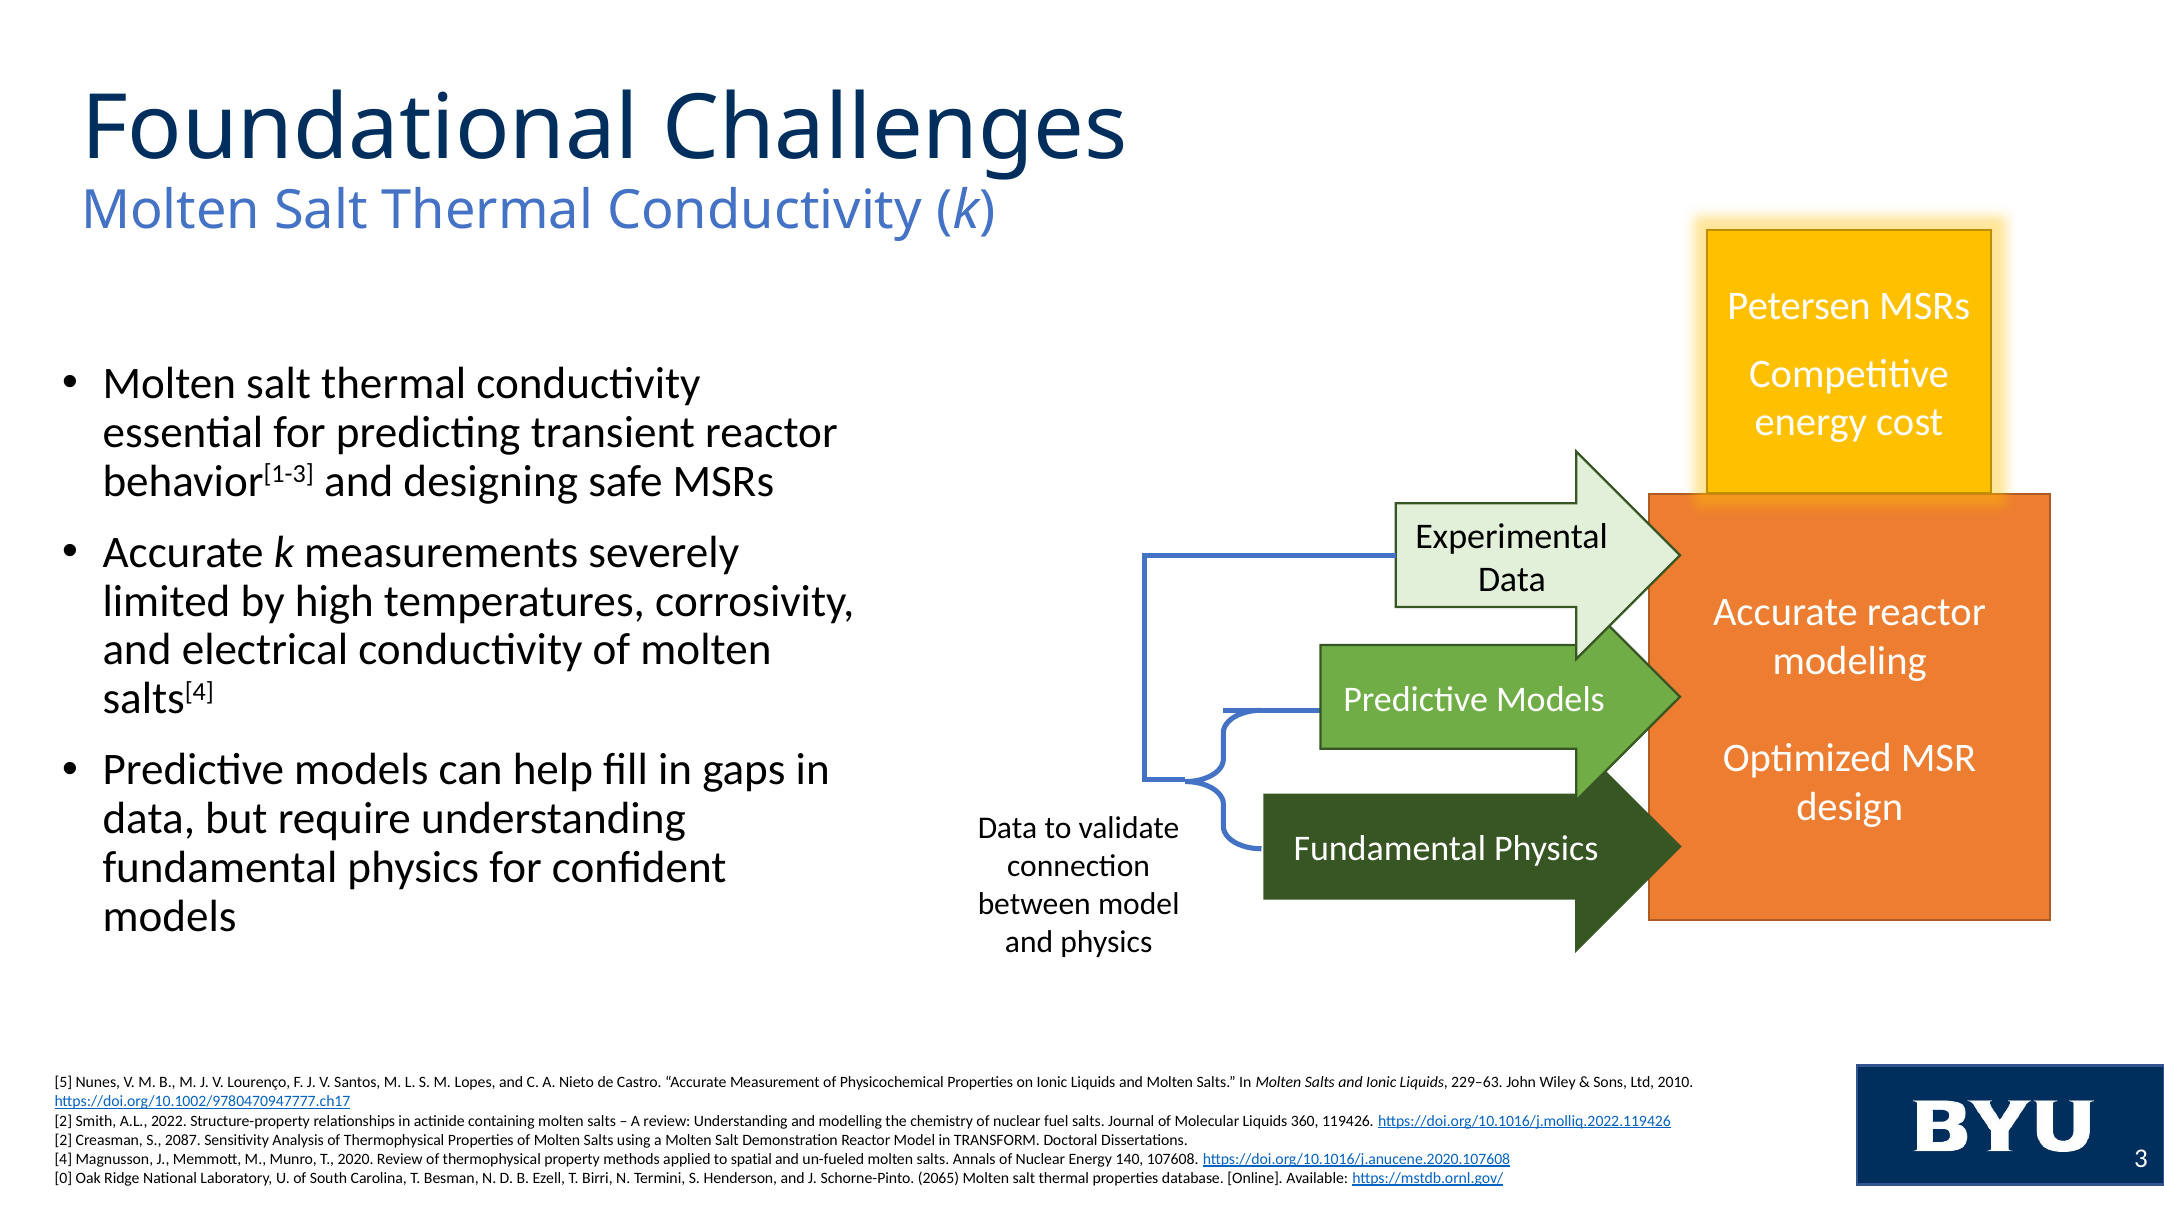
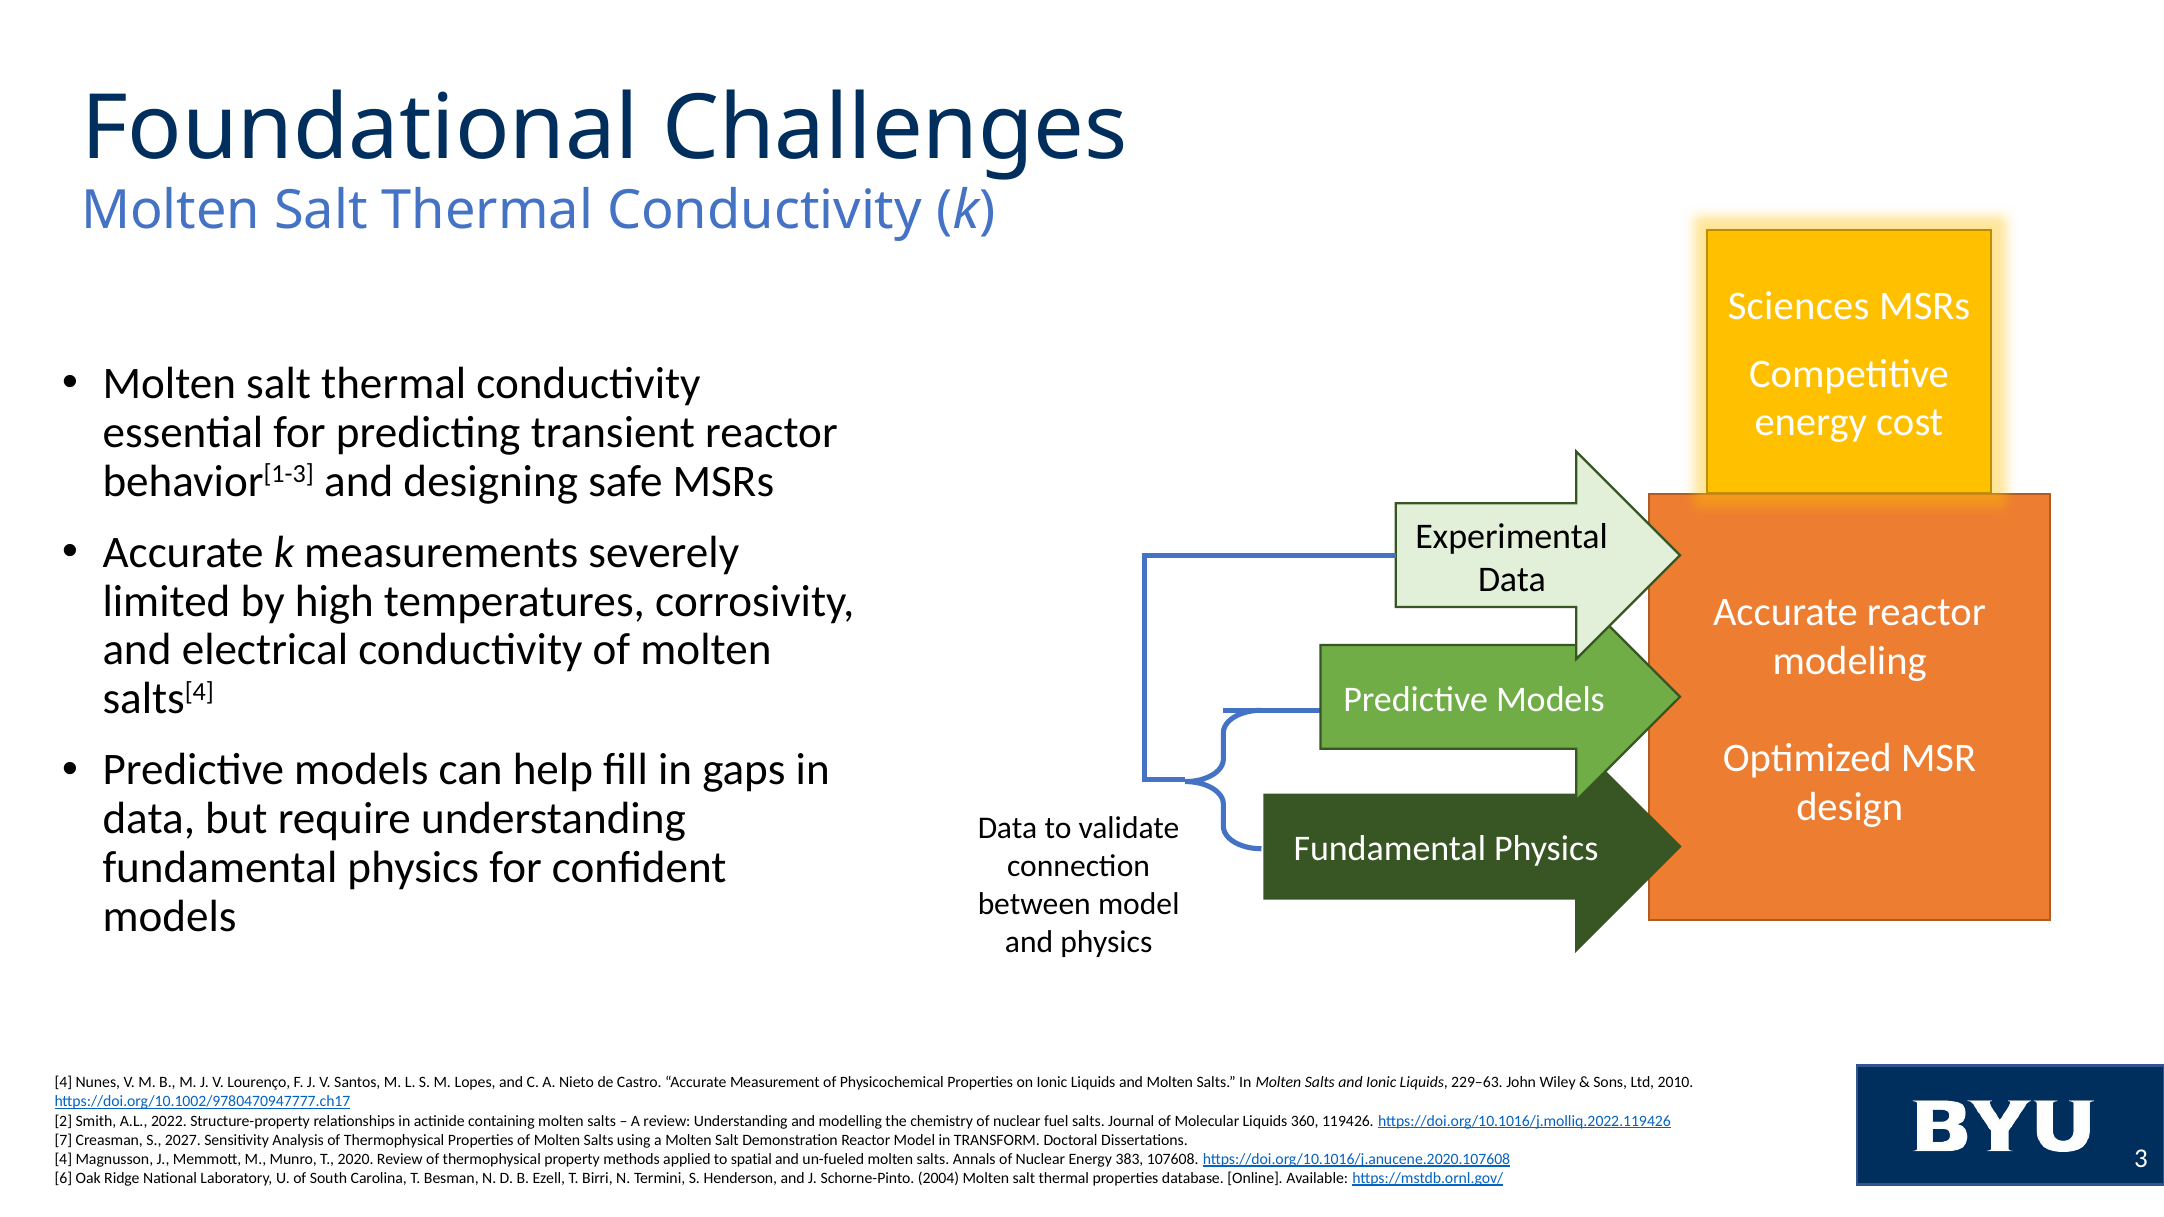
Petersen: Petersen -> Sciences (1799, 306)
5: 5 -> 4 (63, 1083)
2: 2 -> 7 (63, 1140)
2087: 2087 -> 2027 (183, 1140)
140: 140 -> 383 (1129, 1159)
0: 0 -> 6 (63, 1178)
2065: 2065 -> 2004 (938, 1178)
